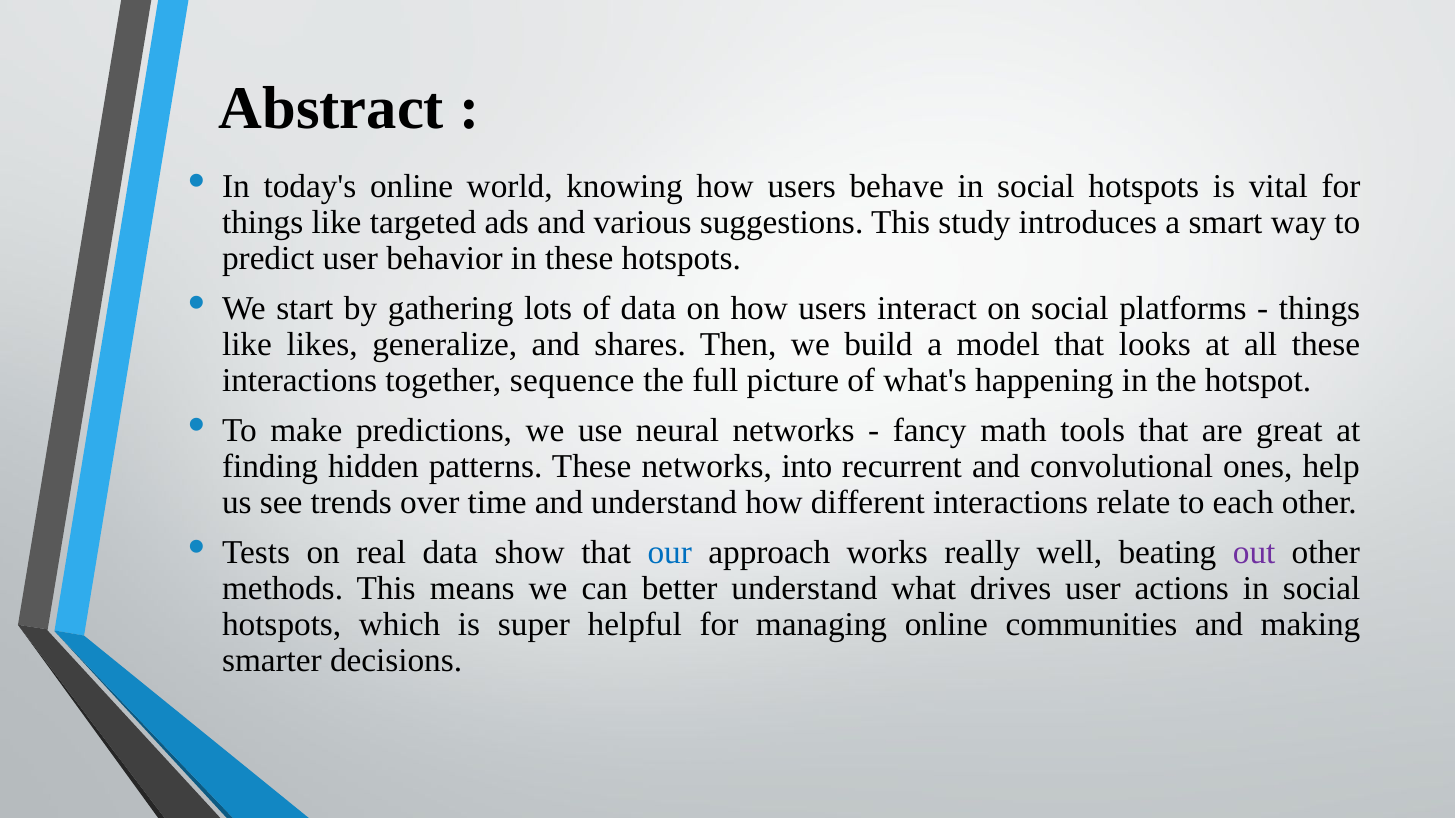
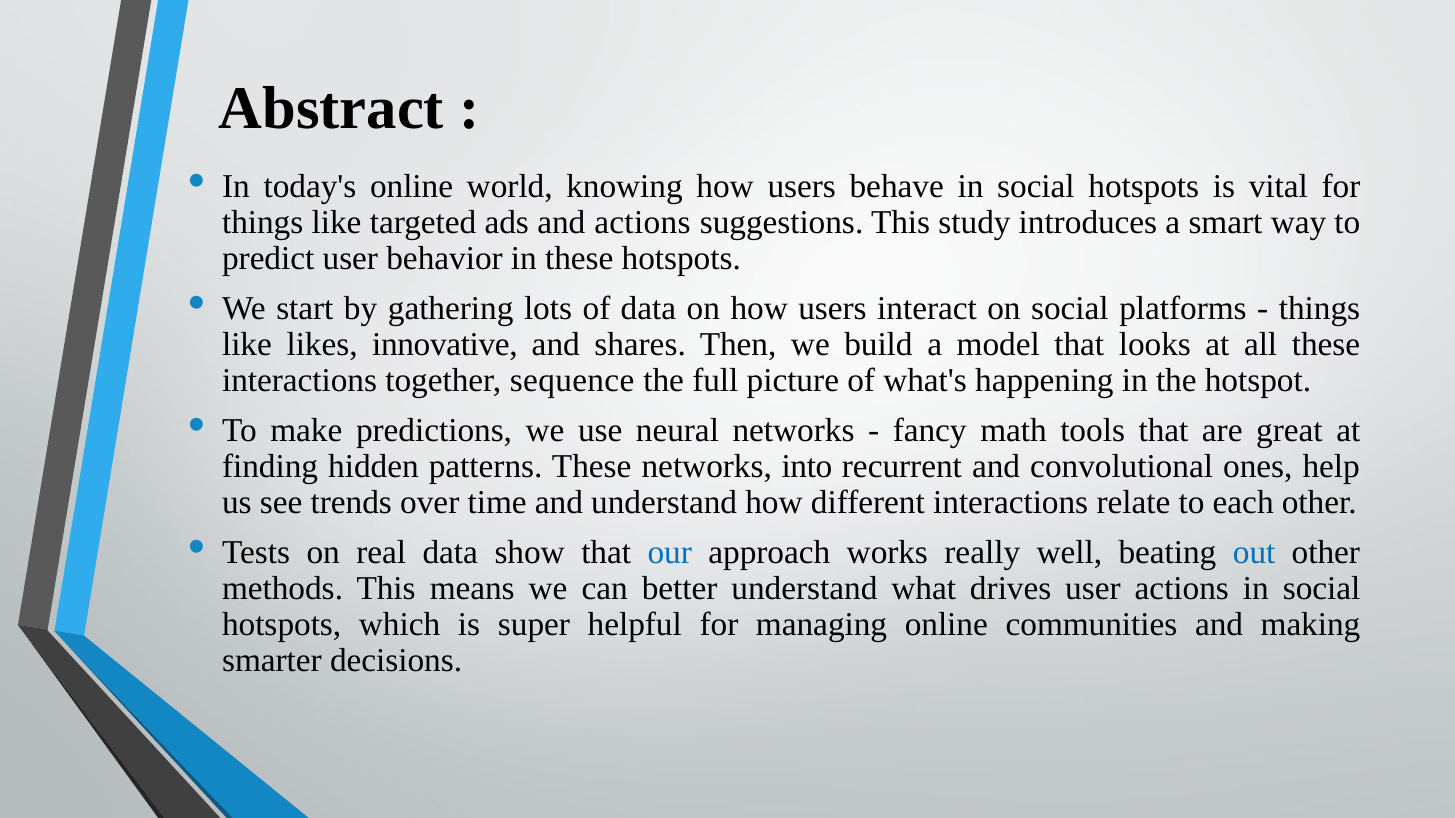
and various: various -> actions (642, 222)
generalize: generalize -> innovative (445, 344)
out colour: purple -> blue (1254, 553)
